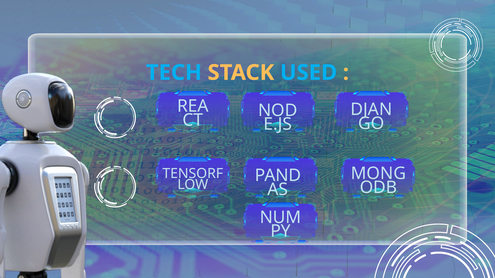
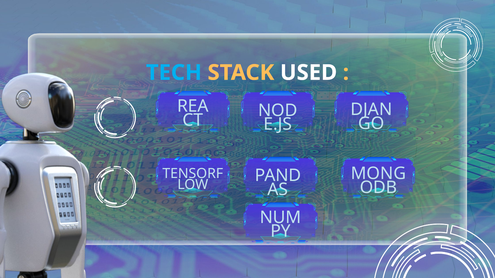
USED colour: light blue -> white (309, 73)
